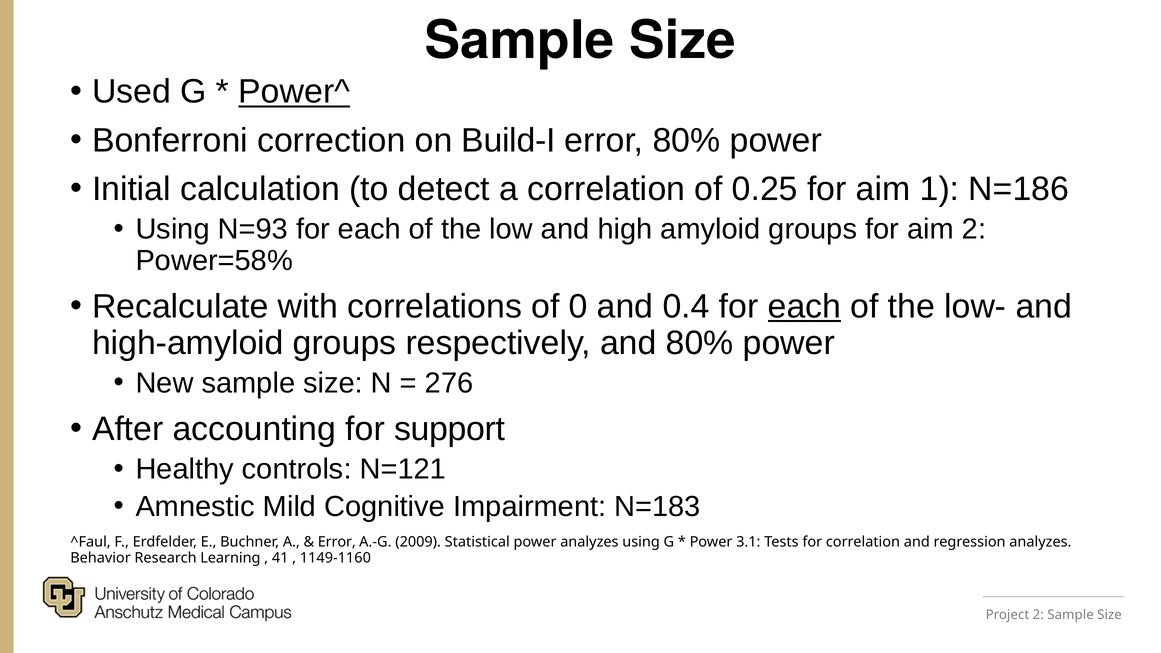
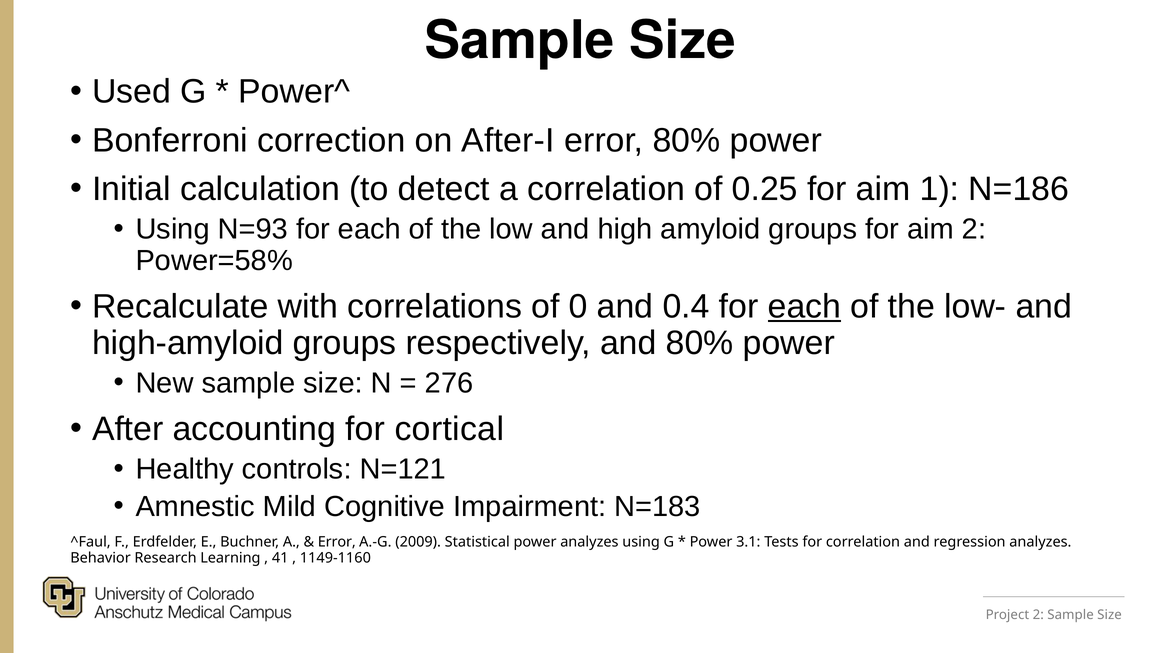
Power^ underline: present -> none (294, 92)
Build-I: Build-I -> After-I (508, 140)
support: support -> cortical (449, 429)
